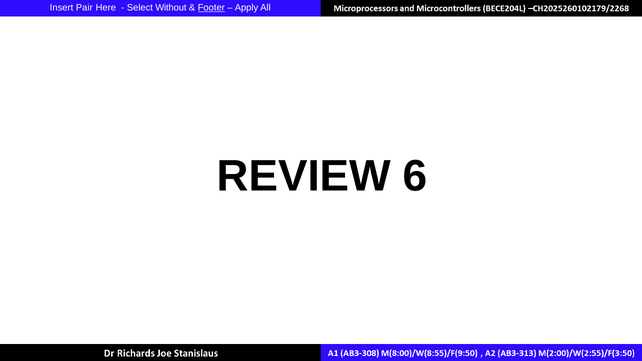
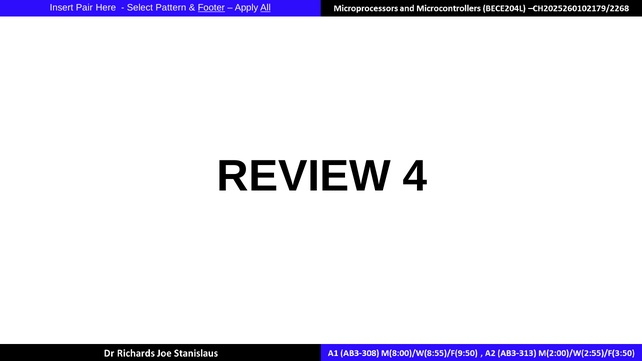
Without: Without -> Pattern (171, 8)
All underline: none -> present (266, 8)
6: 6 -> 4 (415, 176)
